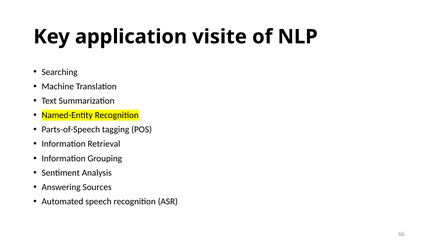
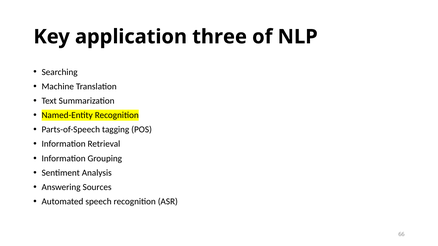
visite: visite -> three (220, 37)
